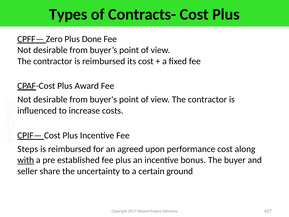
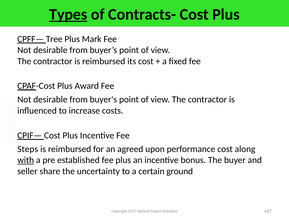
Types underline: none -> present (68, 14)
Zero: Zero -> Tree (54, 39)
Done: Done -> Mark (92, 39)
